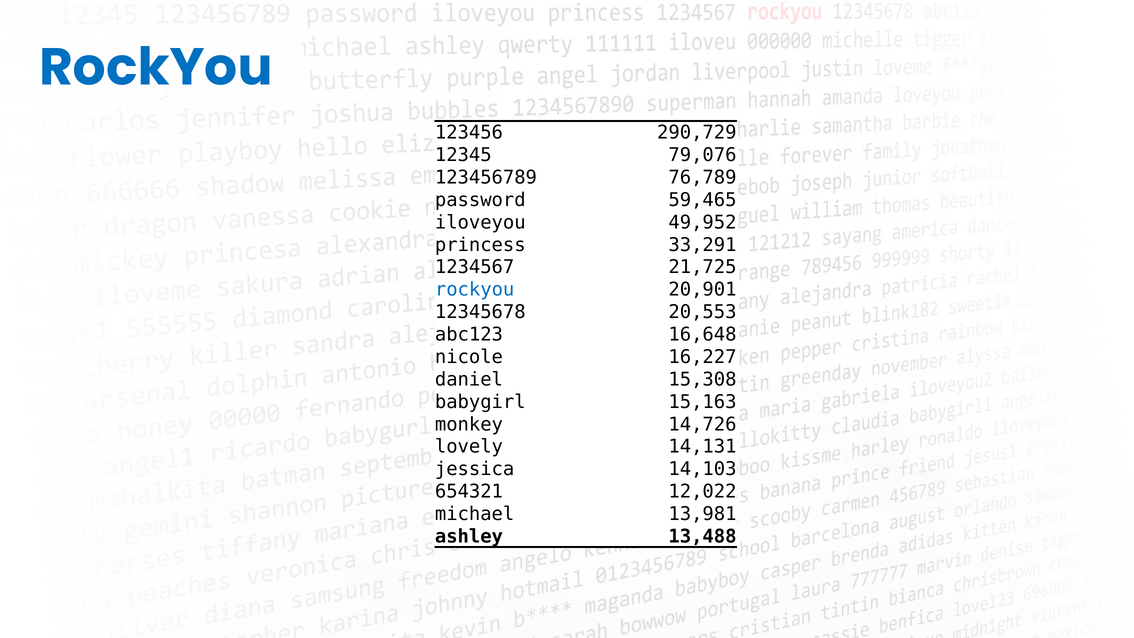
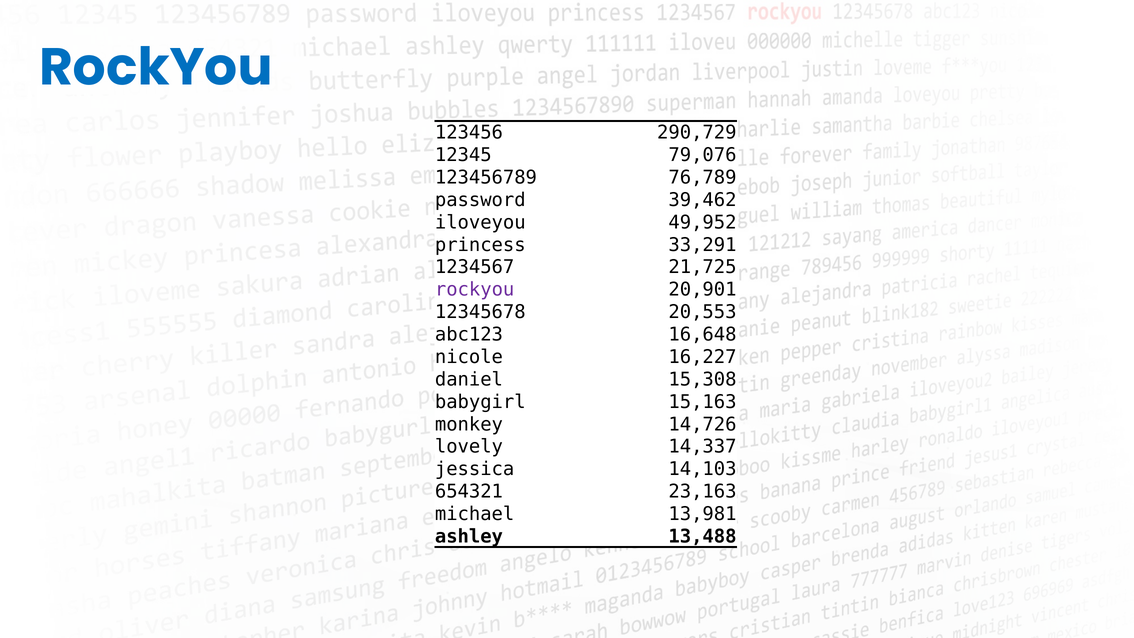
59,465: 59,465 -> 39,462 (703, 200)
rockyou colour: blue -> purple (475, 290)
14,131: 14,131 -> 14,337 (703, 447)
12,022: 12,022 -> 23,163 (703, 492)
